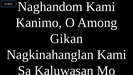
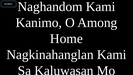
Gikan: Gikan -> Home (66, 39)
